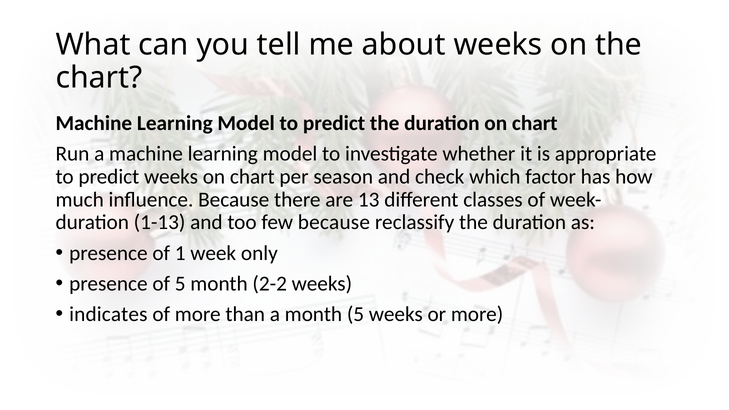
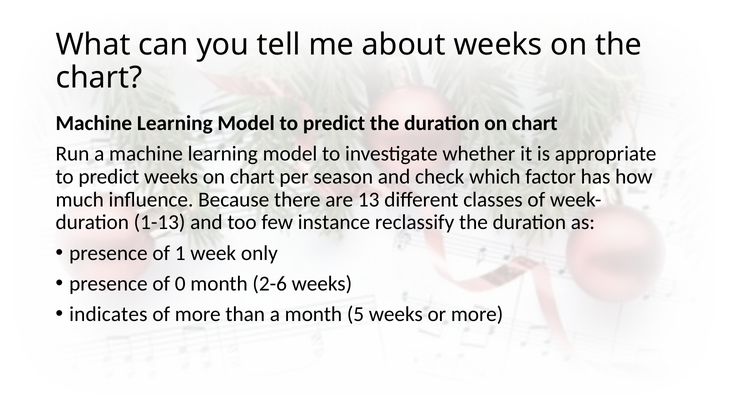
few because: because -> instance (334, 223)
of 5: 5 -> 0 (180, 284)
2-2: 2-2 -> 2-6 (270, 284)
